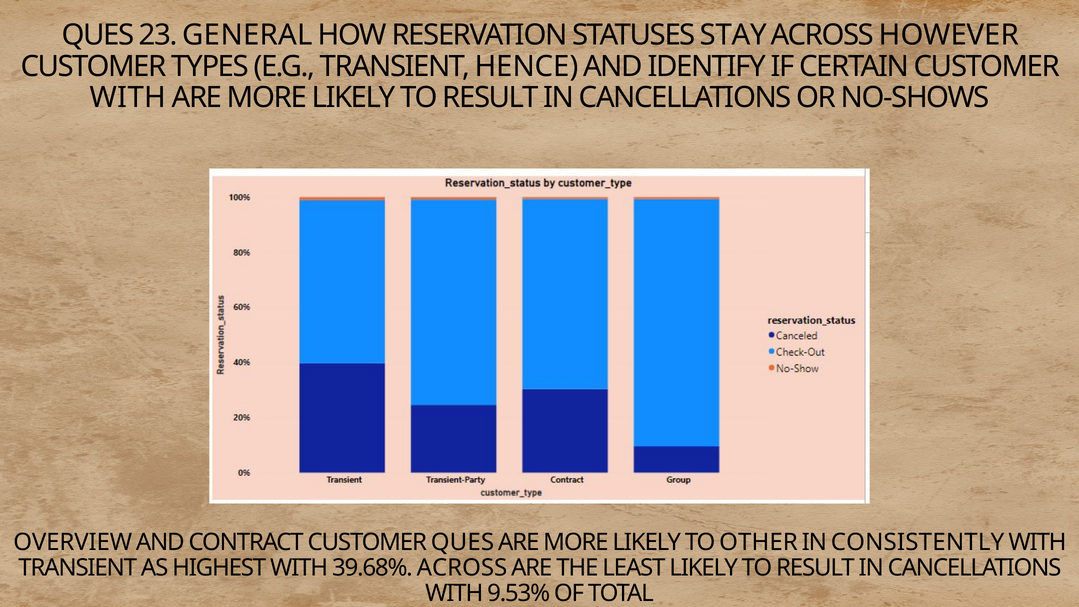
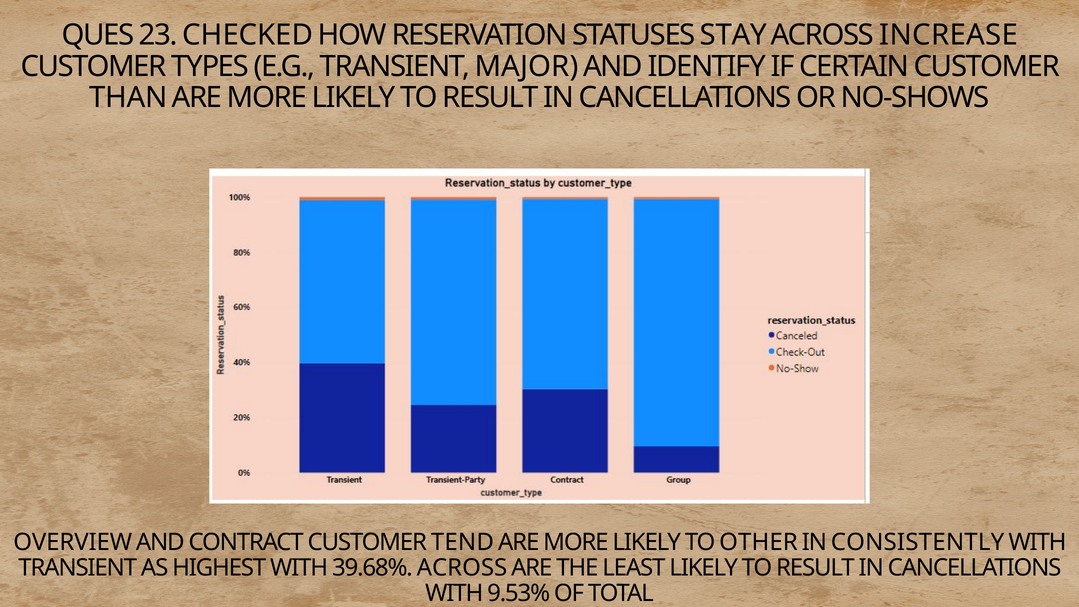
GENERAL: GENERAL -> CHECKED (248, 35)
HOWEVER: HOWEVER -> INCREASE (949, 35)
HENCE: HENCE -> MAJOR (527, 66)
WITH: WITH -> THAN (128, 97)
CUSTOMER QUES: QUES -> TEND (462, 542)
